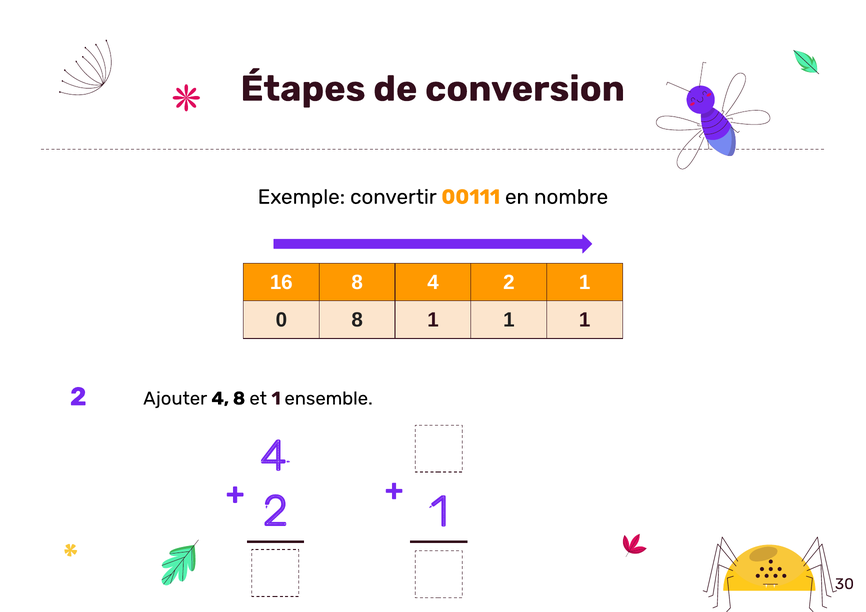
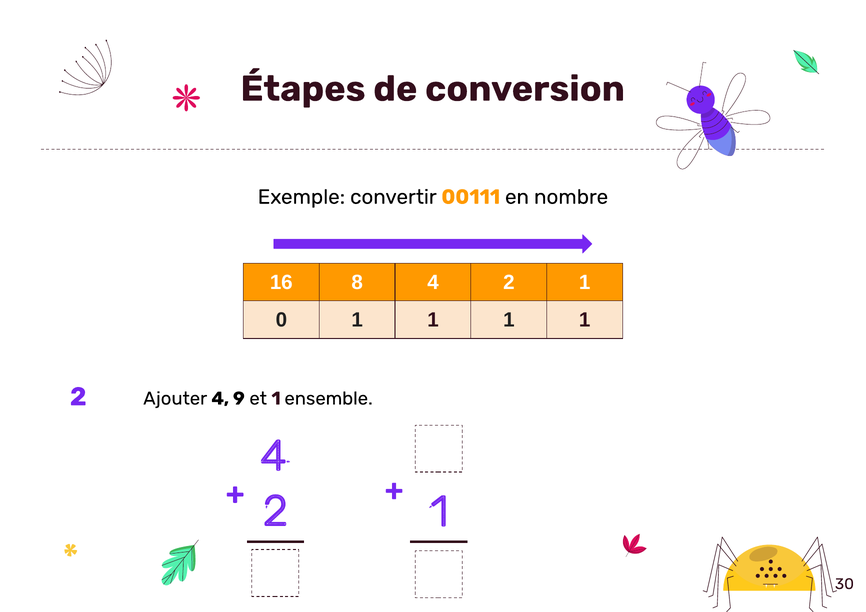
0 8: 8 -> 1 (357, 320)
4 8: 8 -> 9 (239, 399)
